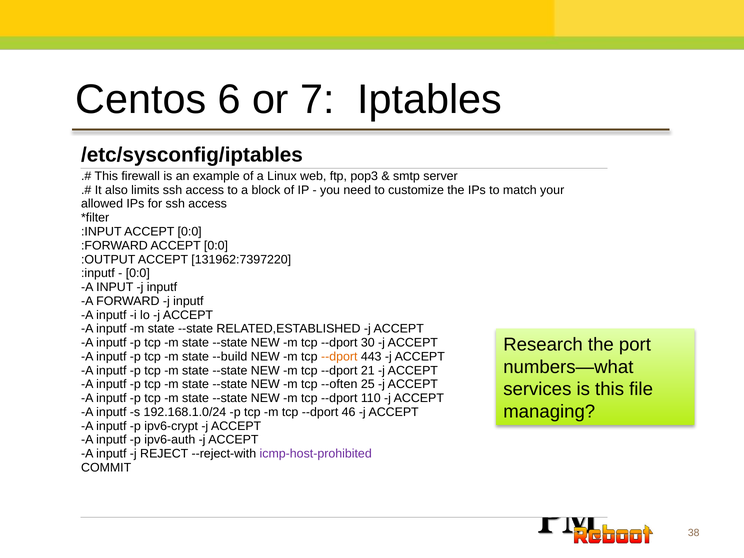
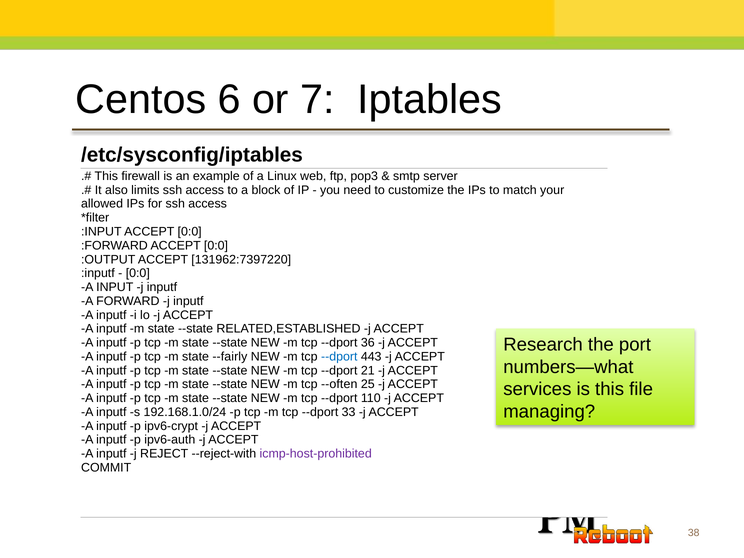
30: 30 -> 36 (368, 343)
--build: --build -> --fairly (230, 357)
--dport colour: orange -> blue (339, 357)
46: 46 -> 33 (349, 412)
